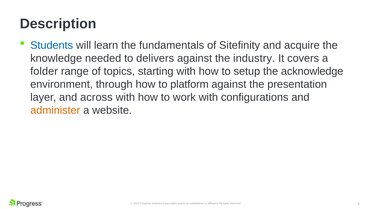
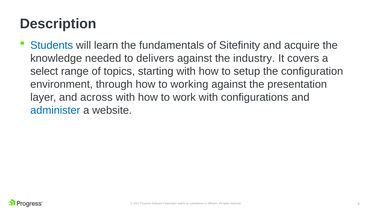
folder: folder -> select (44, 71)
acknowledge: acknowledge -> configuration (312, 71)
platform: platform -> working (189, 84)
administer colour: orange -> blue (55, 110)
